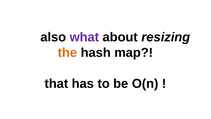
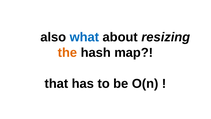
what colour: purple -> blue (84, 37)
